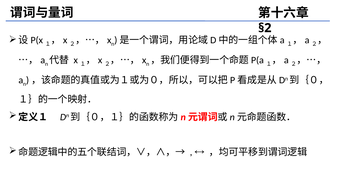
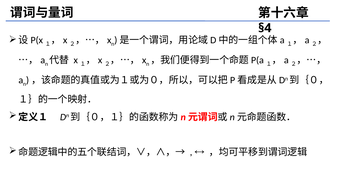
§2: §2 -> §4 (265, 28)
